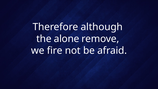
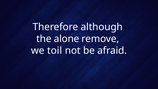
fire: fire -> toil (55, 51)
